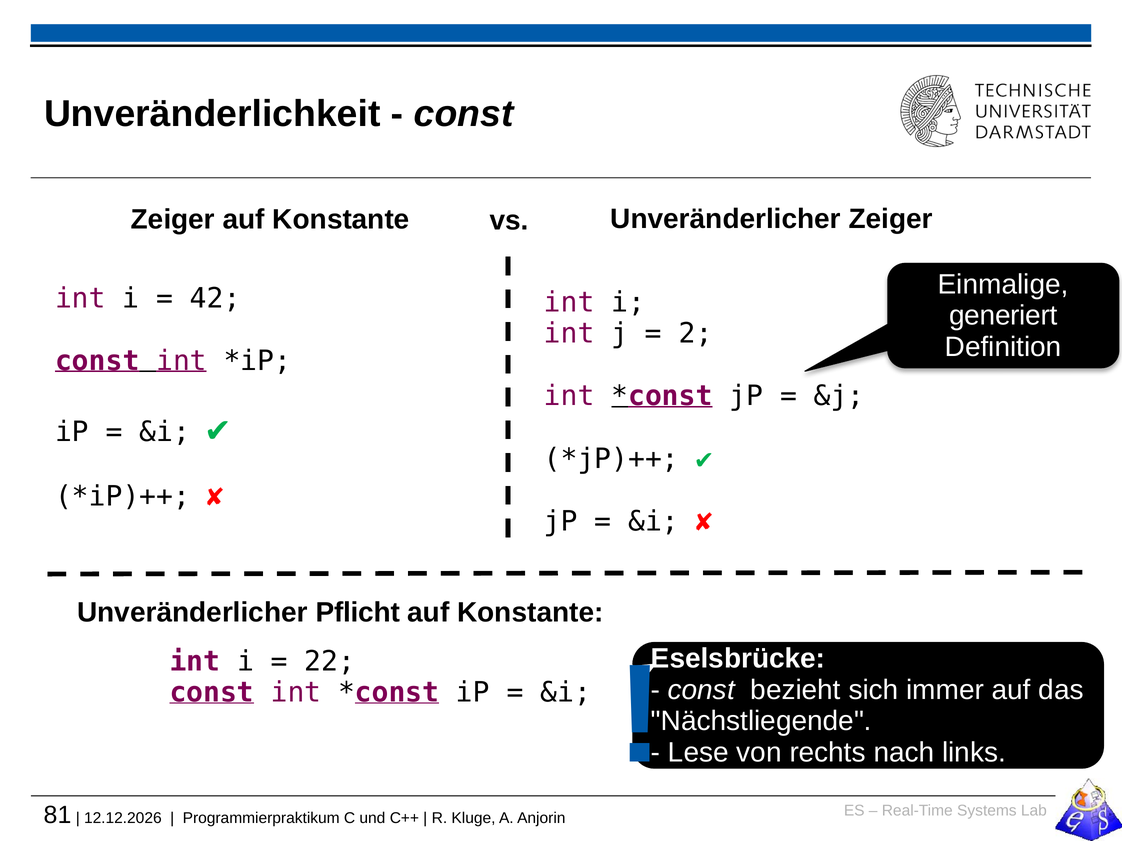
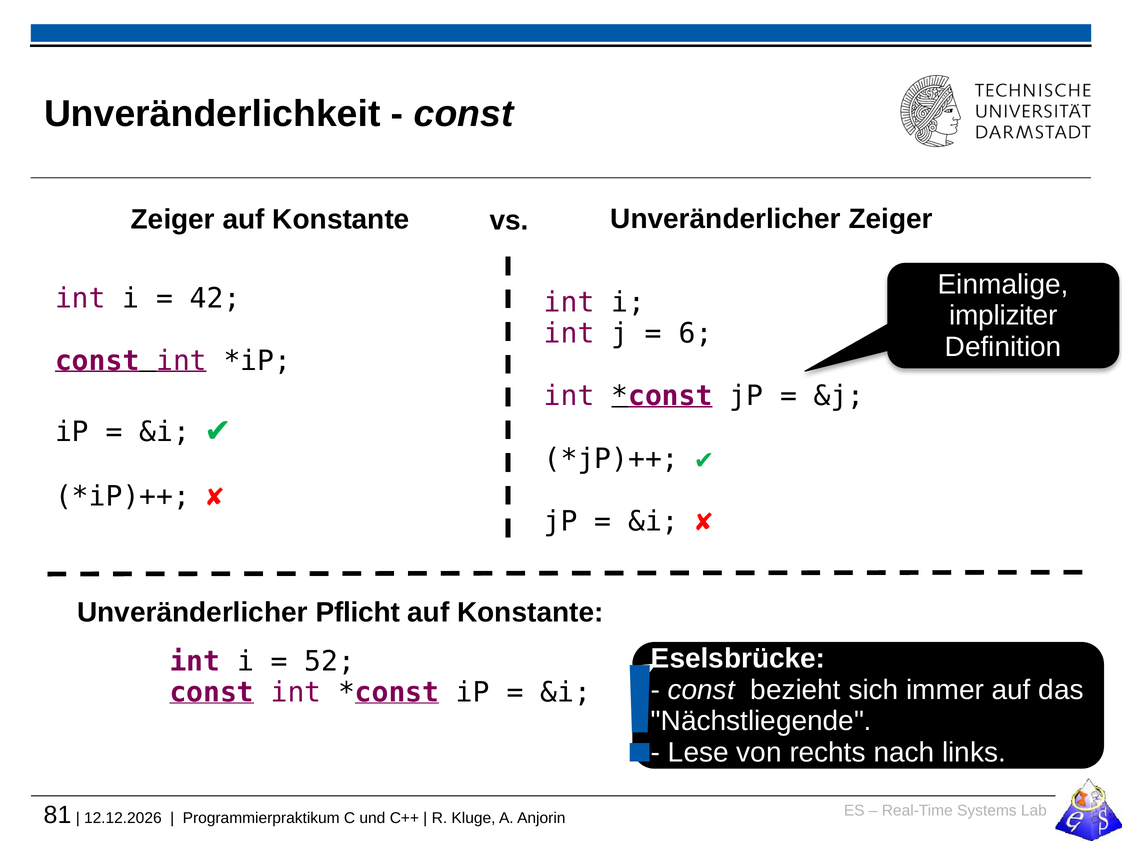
generiert: generiert -> impliziter (1003, 316)
2: 2 -> 6 (696, 334)
22: 22 -> 52 (330, 662)
